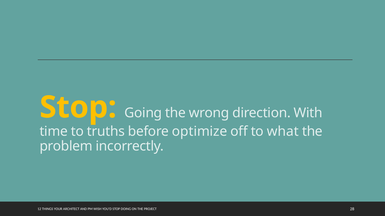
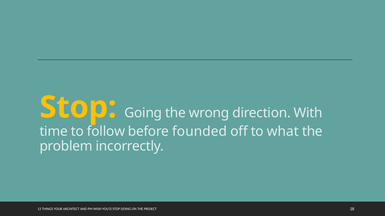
truths: truths -> follow (106, 132)
optimize: optimize -> founded (200, 132)
